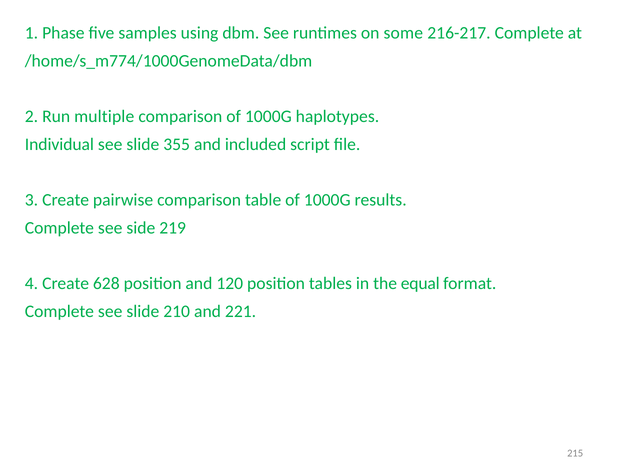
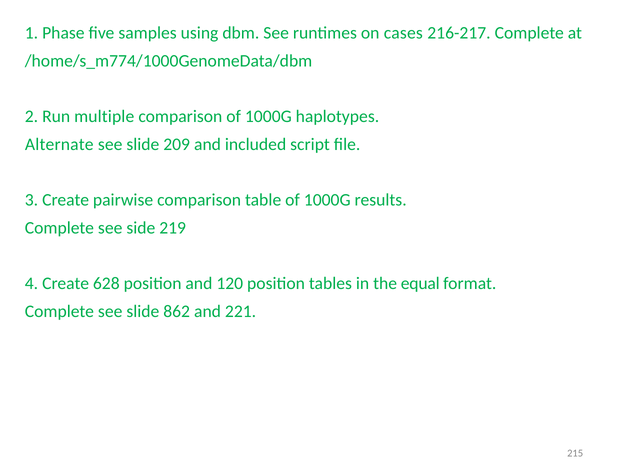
some: some -> cases (403, 33)
Individual: Individual -> Alternate (59, 144)
355: 355 -> 209 (177, 144)
210: 210 -> 862 (177, 311)
